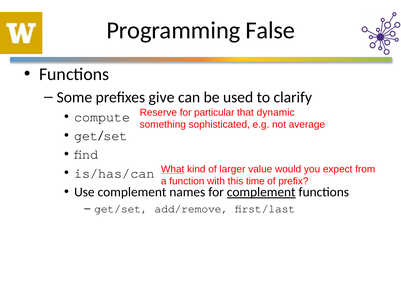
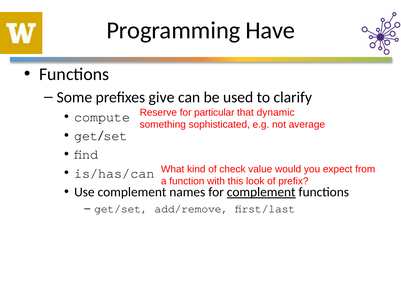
False: False -> Have (270, 30)
What underline: present -> none (173, 169)
larger: larger -> check (232, 169)
time: time -> look (255, 181)
